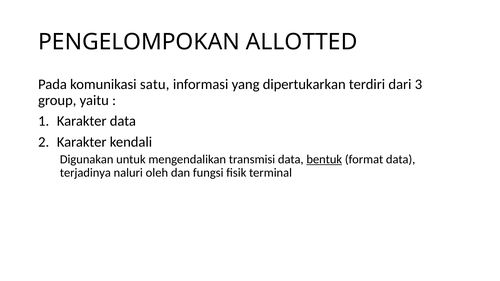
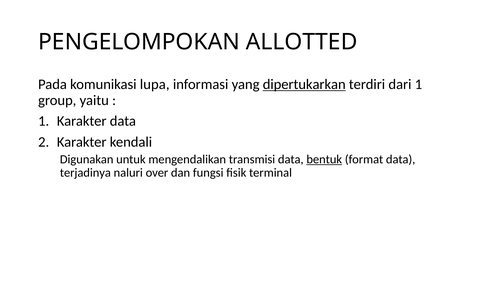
satu: satu -> lupa (155, 85)
dipertukarkan underline: none -> present (304, 85)
dari 3: 3 -> 1 (418, 85)
oleh: oleh -> over (157, 173)
